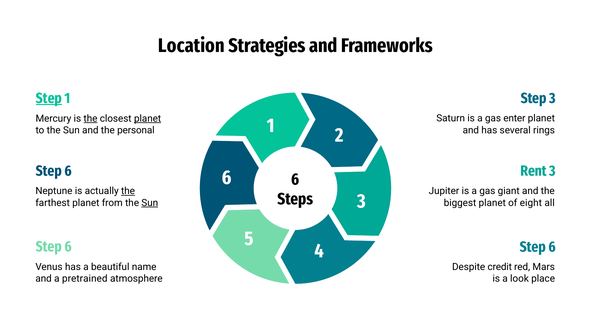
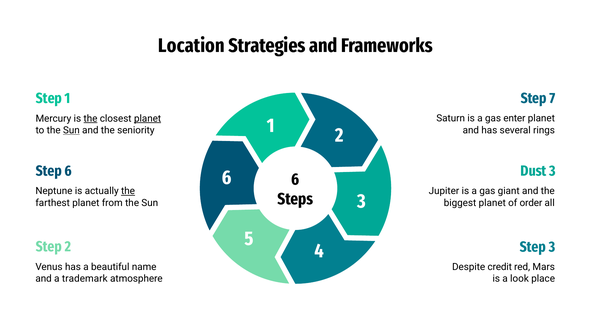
Step underline: present -> none (49, 98)
Step 3: 3 -> 7 (552, 98)
Sun underline: none -> present (71, 130)
personal: personal -> seniority (136, 130)
Rent: Rent -> Dust (534, 171)
Sun underline: present -> none (150, 203)
eight: eight -> order (531, 203)
6: 6 -> 2 (68, 247)
6: 6 -> 3 (552, 247)
pretrained: pretrained -> trademark (85, 279)
